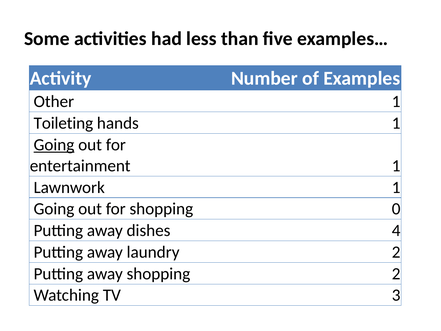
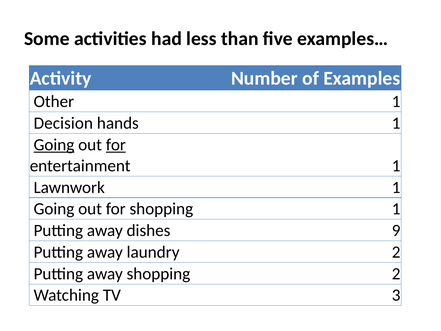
Toileting: Toileting -> Decision (63, 123)
for underline: none -> present (116, 145)
shopping 0: 0 -> 1 (396, 209)
4: 4 -> 9 (396, 230)
